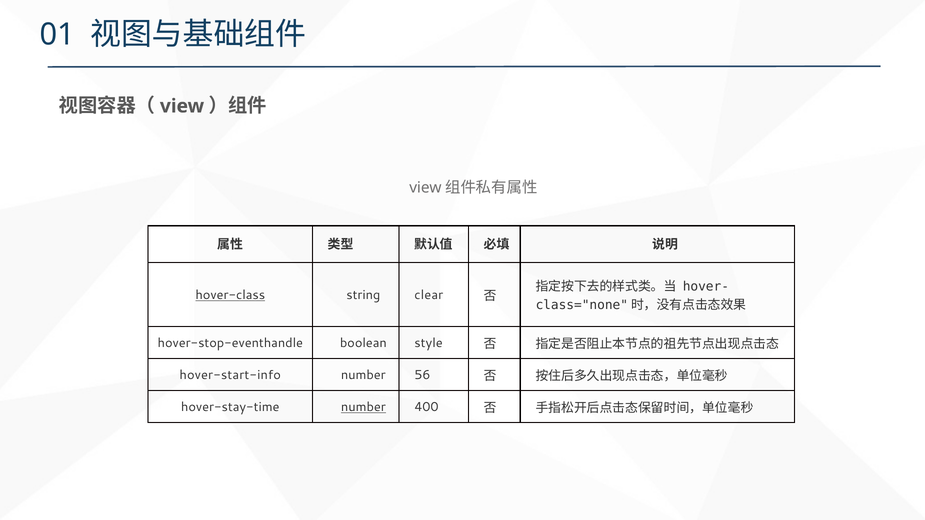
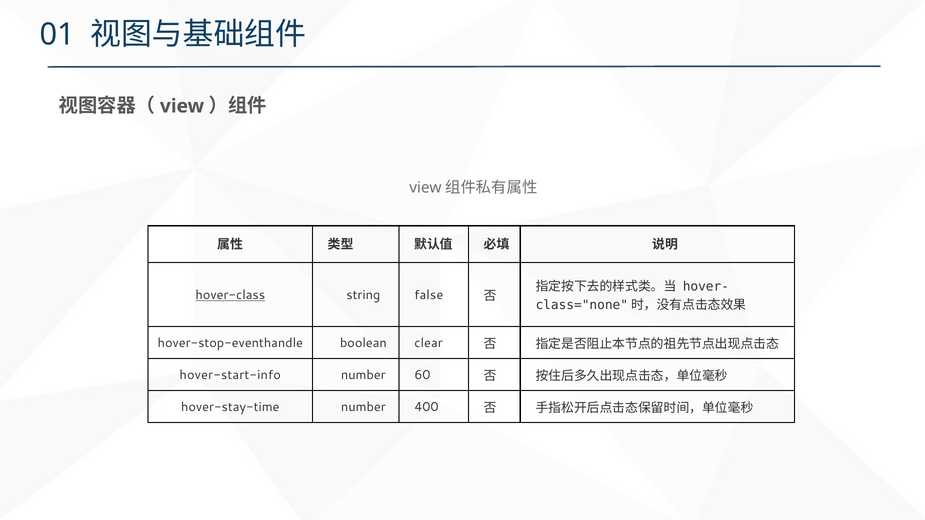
clear: clear -> false (429, 295)
style: style -> clear (429, 343)
56: 56 -> 60 (422, 375)
number underline: present -> none (363, 407)
